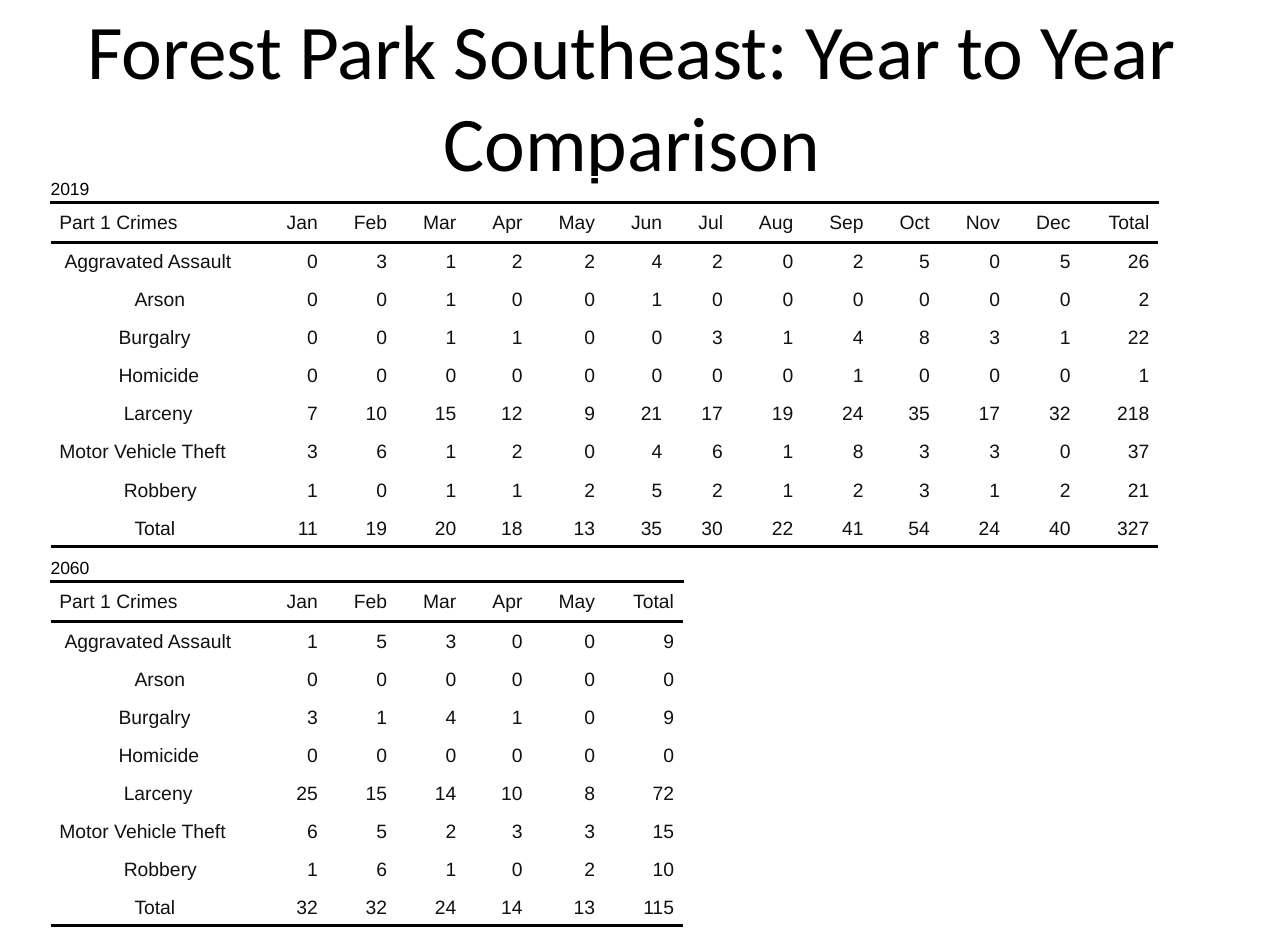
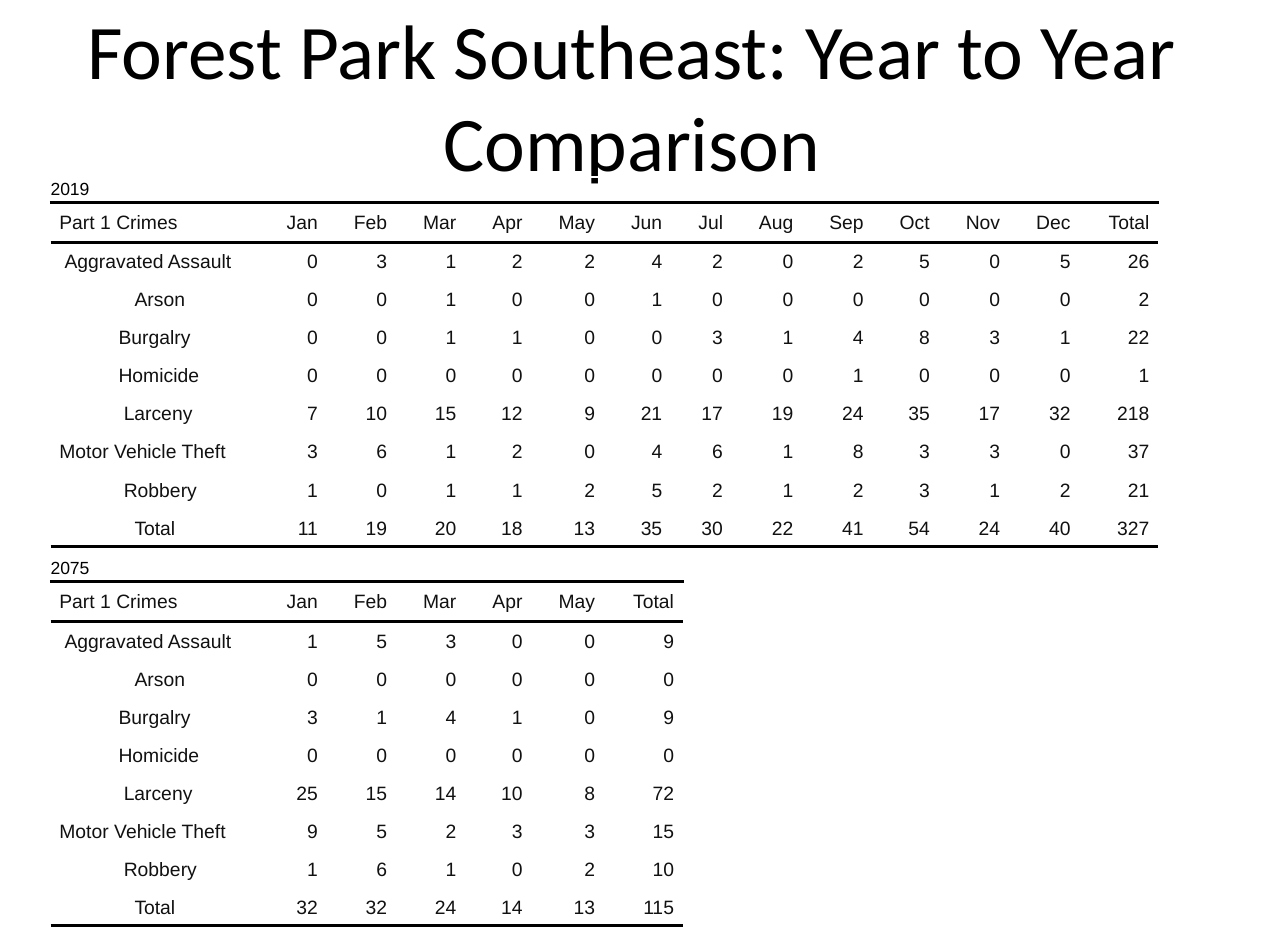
2060: 2060 -> 2075 (70, 569)
Theft 6: 6 -> 9 (313, 832)
